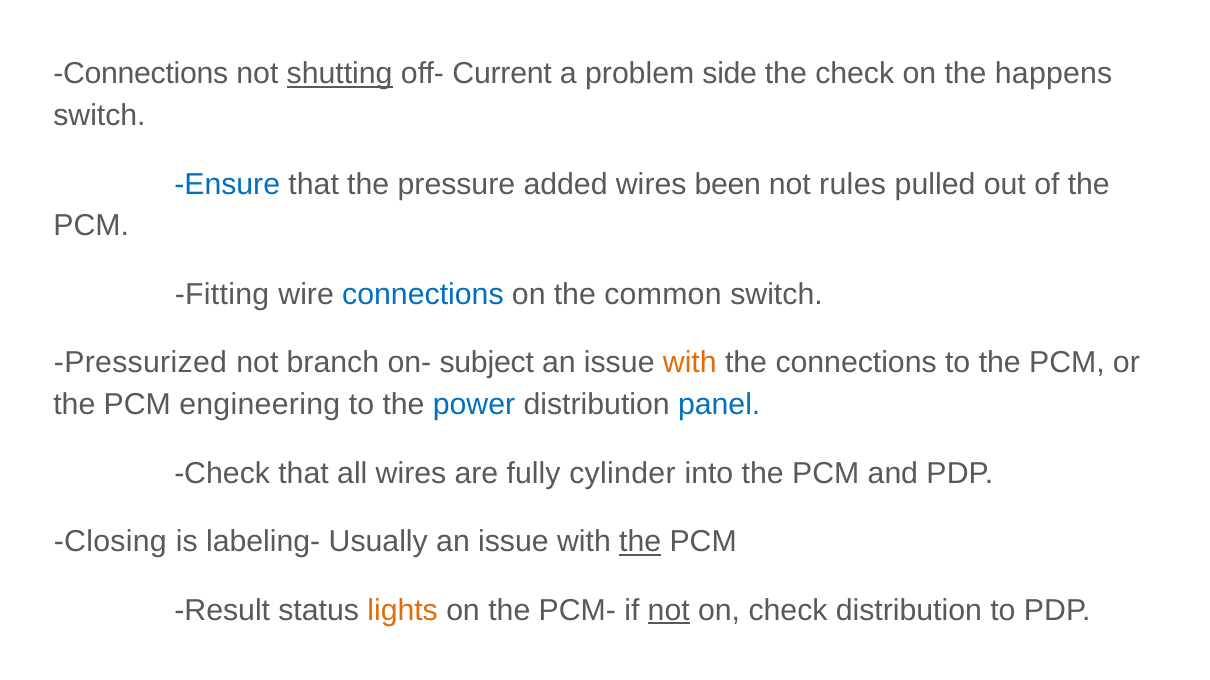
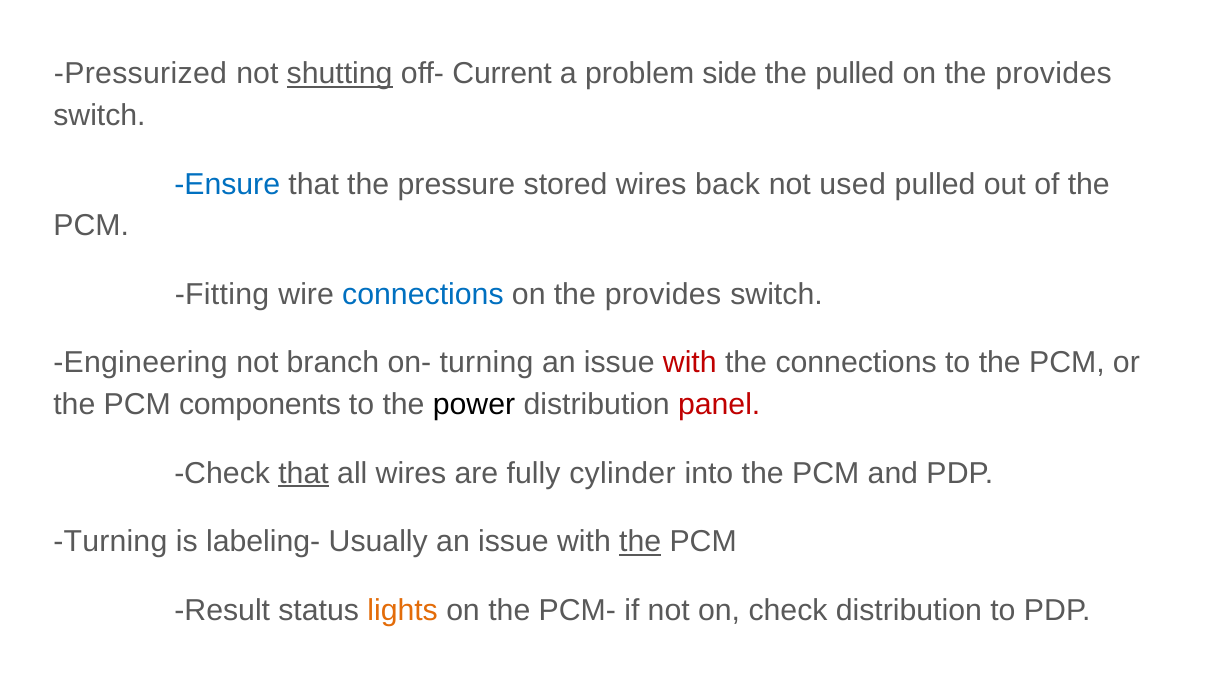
Connections: Connections -> Pressurized (140, 74)
the check: check -> pulled (855, 74)
happens: happens -> provides (1054, 74)
added: added -> stored (566, 184)
been: been -> back (728, 184)
rules: rules -> used (853, 184)
common: common -> provides (663, 295)
Pressurized: Pressurized -> Engineering (140, 363)
on- subject: subject -> turning (486, 363)
with colour: orange -> red (690, 363)
engineering: engineering -> components (260, 405)
power colour: blue -> black (474, 405)
panel colour: blue -> red (719, 405)
that underline: none -> present (304, 474)
Closing: Closing -> Turning (110, 542)
not underline: present -> none (669, 611)
